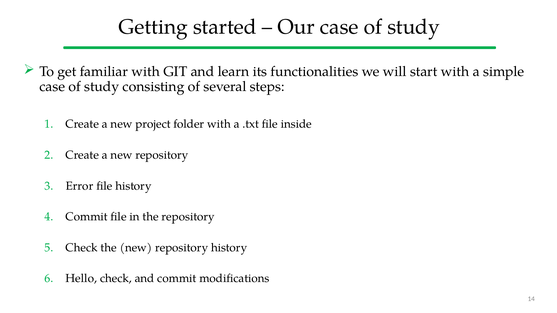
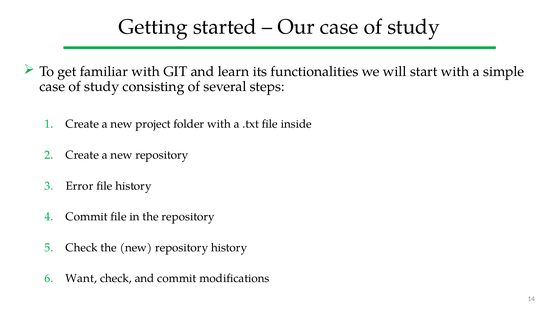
Hello: Hello -> Want (81, 279)
